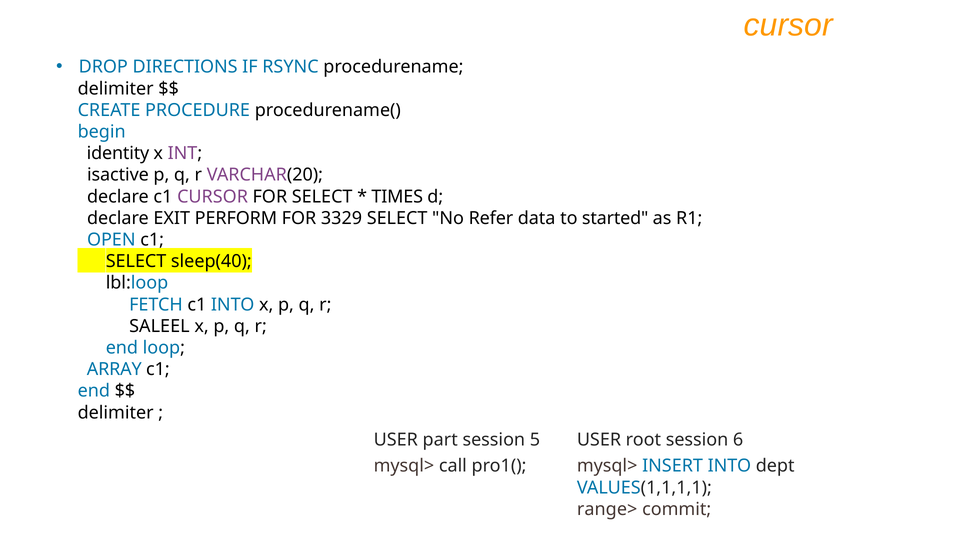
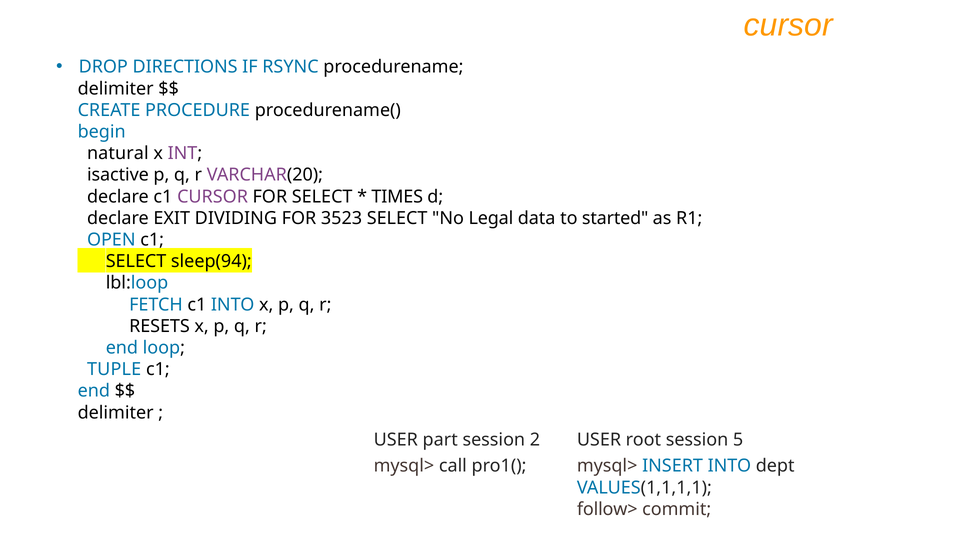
identity: identity -> natural (118, 153)
PERFORM: PERFORM -> DIVIDING (236, 218)
3329: 3329 -> 3523 (342, 218)
Refer: Refer -> Legal (491, 218)
sleep(40: sleep(40 -> sleep(94 (211, 261)
SALEEL: SALEEL -> RESETS (159, 326)
ARRAY: ARRAY -> TUPLE (114, 369)
5: 5 -> 2 (535, 440)
6: 6 -> 5 (738, 440)
range>: range> -> follow> (607, 509)
